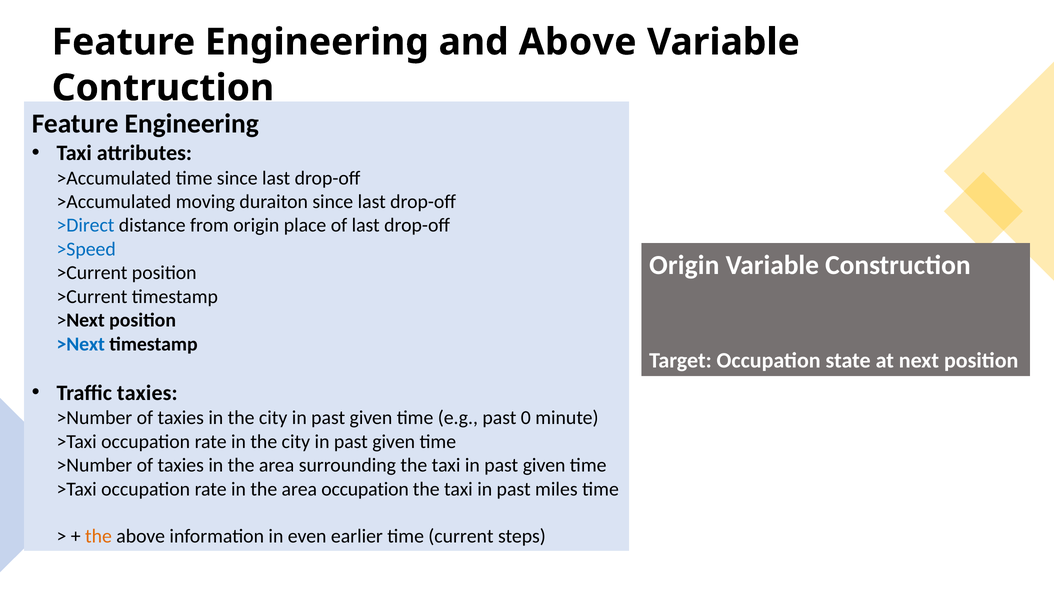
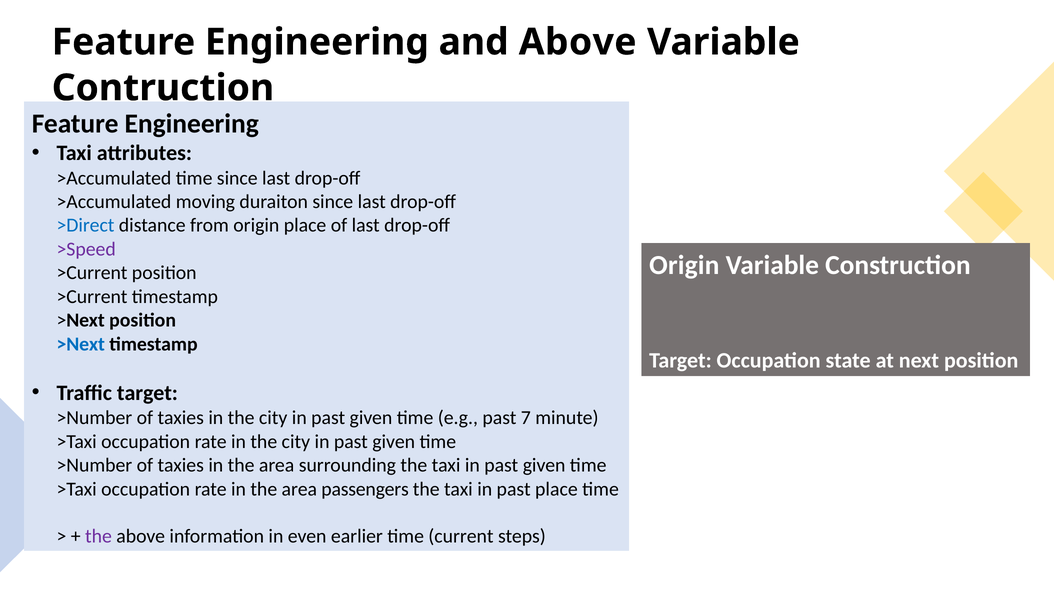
>Speed colour: blue -> purple (86, 249)
Traffic taxies: taxies -> target (147, 393)
0: 0 -> 7 (526, 418)
area occupation: occupation -> passengers (365, 489)
past miles: miles -> place (556, 489)
the colour: orange -> purple (99, 536)
